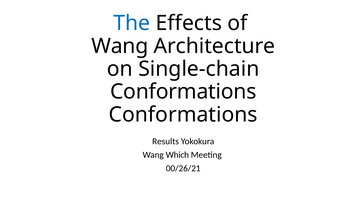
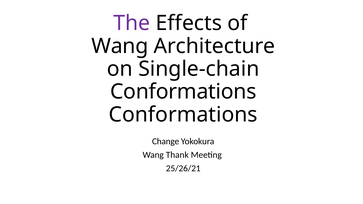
The colour: blue -> purple (132, 23)
Results: Results -> Change (166, 141)
Which: Which -> Thank (177, 155)
00/26/21: 00/26/21 -> 25/26/21 (183, 169)
